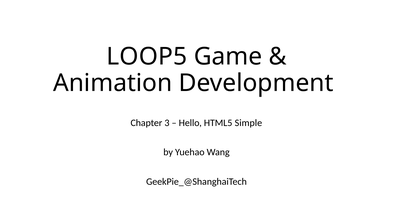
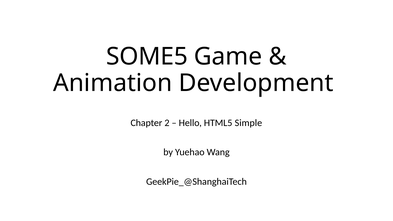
LOOP5: LOOP5 -> SOME5 (147, 57)
3: 3 -> 2 (167, 123)
